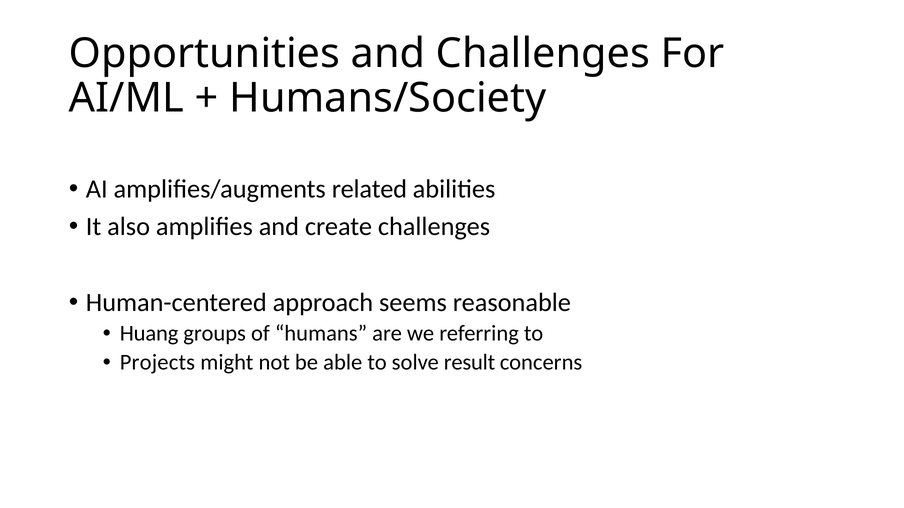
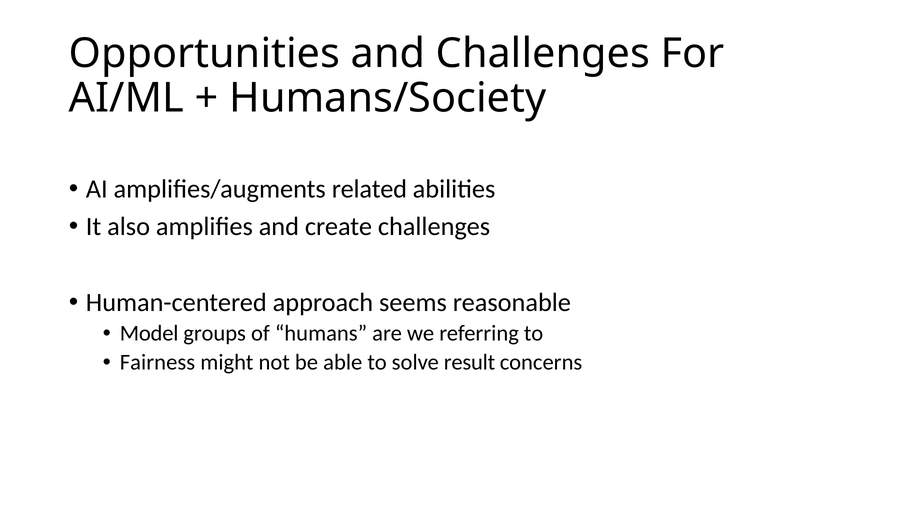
Huang: Huang -> Model (149, 334)
Projects: Projects -> Fairness (157, 363)
